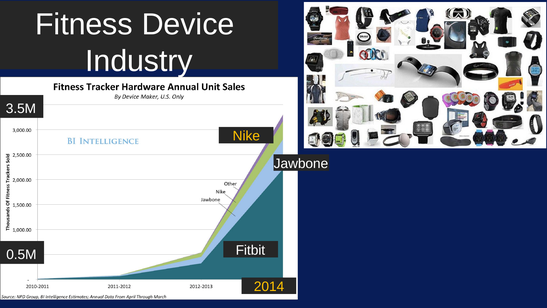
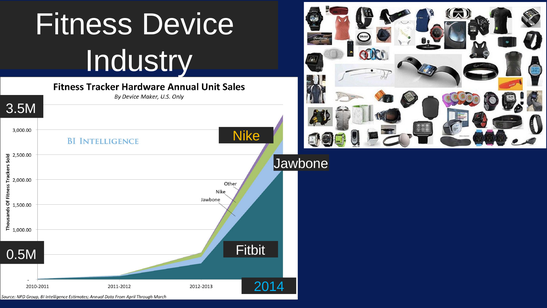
2014 colour: yellow -> light blue (269, 286)
